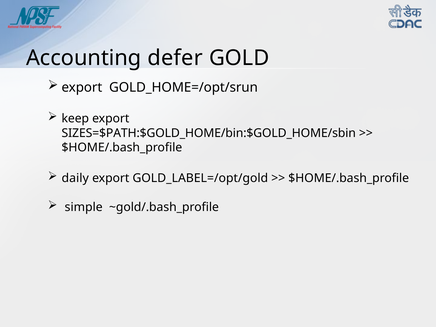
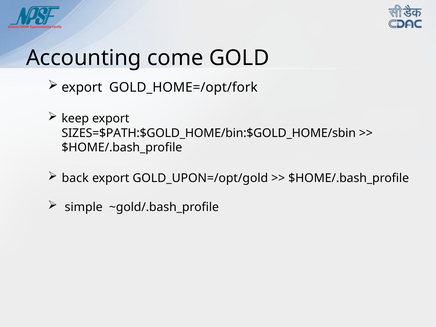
defer: defer -> come (175, 58)
GOLD_HOME=/opt/srun: GOLD_HOME=/opt/srun -> GOLD_HOME=/opt/fork (183, 87)
daily: daily -> back (75, 178)
GOLD_LABEL=/opt/gold: GOLD_LABEL=/opt/gold -> GOLD_UPON=/opt/gold (200, 178)
